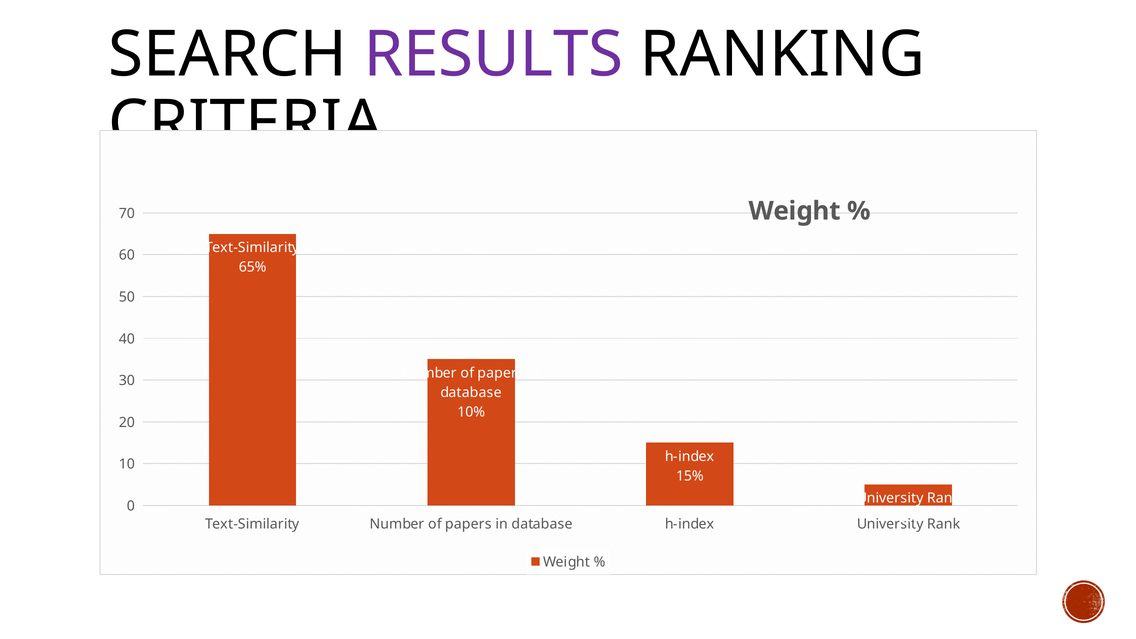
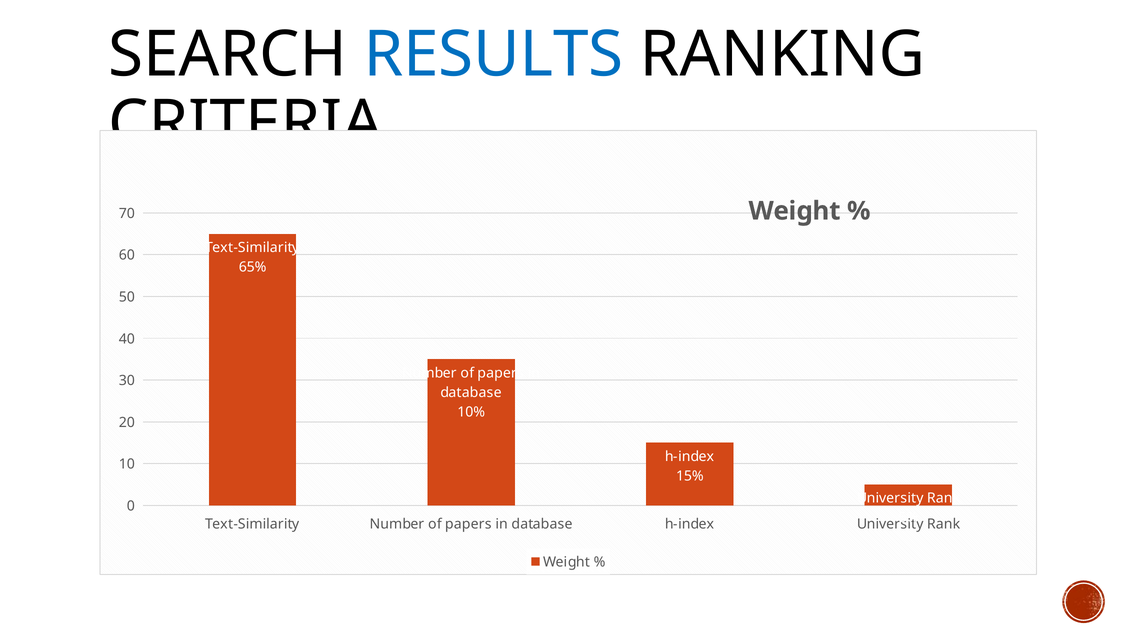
RESULTS colour: purple -> blue (494, 55)
